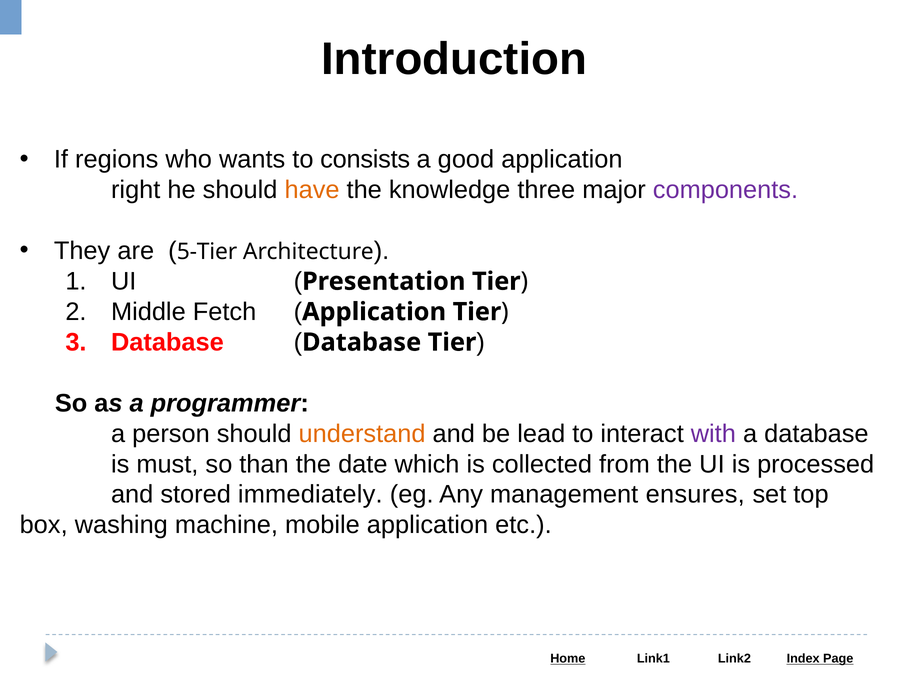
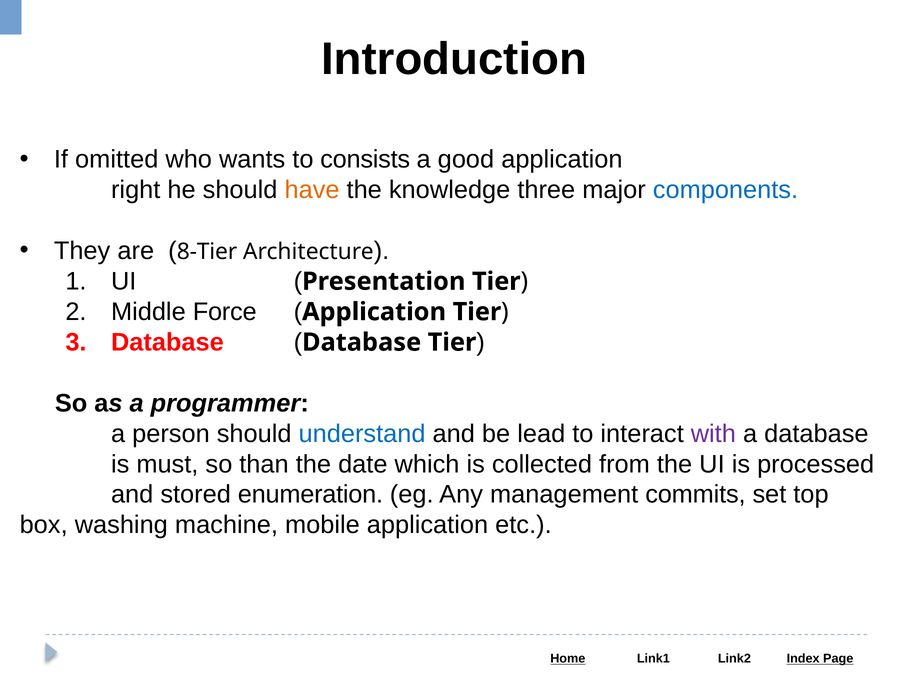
regions: regions -> omitted (117, 160)
components colour: purple -> blue (725, 190)
5-Tier: 5-Tier -> 8-Tier (207, 252)
Fetch: Fetch -> Force (225, 312)
understand colour: orange -> blue (362, 434)
immediately: immediately -> enumeration (310, 494)
ensures: ensures -> commits (695, 494)
